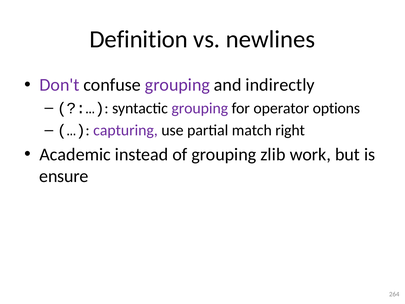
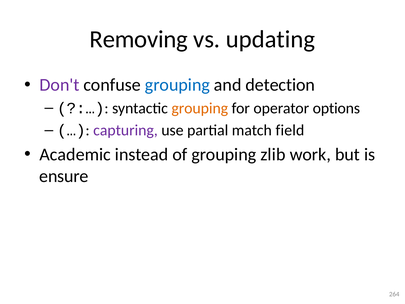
Definition: Definition -> Removing (139, 39)
newlines: newlines -> updating (270, 39)
grouping colour: purple -> blue (177, 85)
indirectly: indirectly -> detection (280, 85)
grouping colour: purple -> orange (200, 108)
right: right -> field (290, 130)
